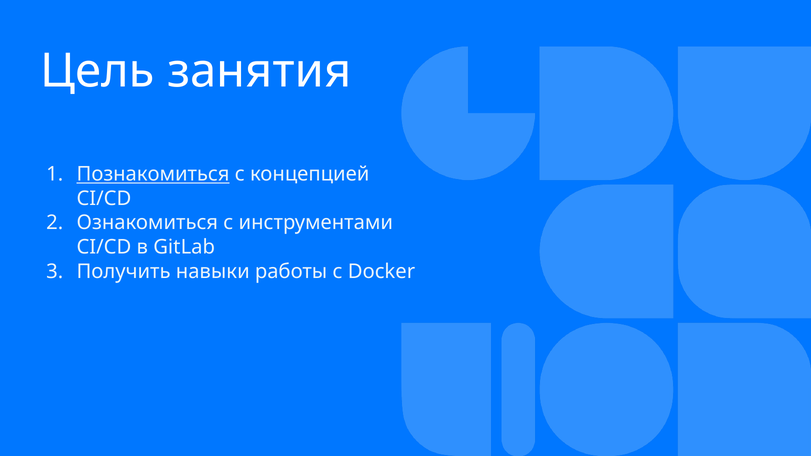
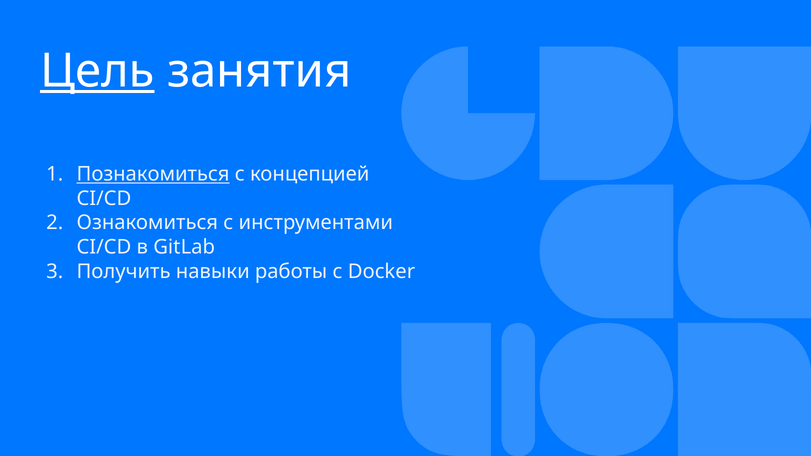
Цель underline: none -> present (97, 71)
